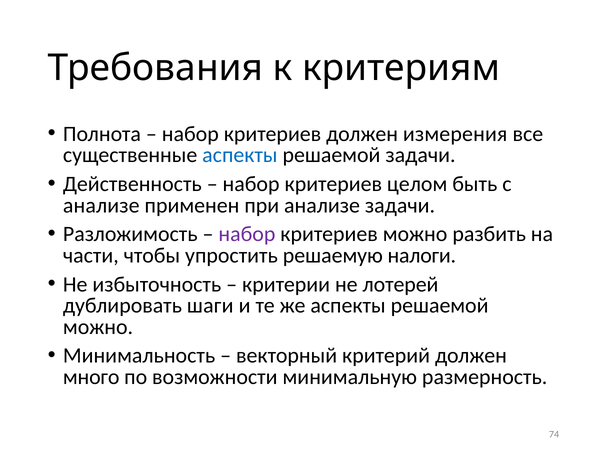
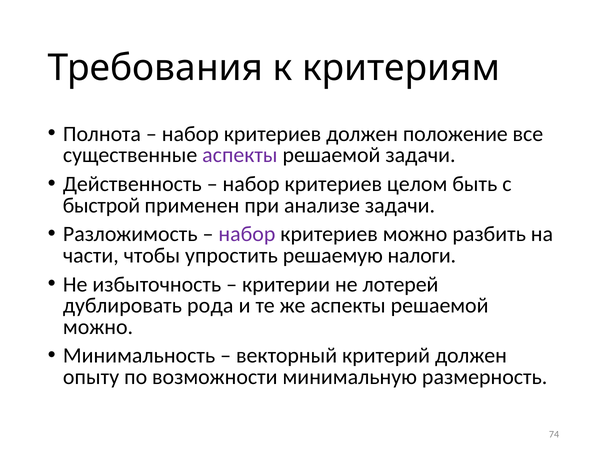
измерения: измерения -> положение (455, 134)
аспекты colour: blue -> purple (240, 155)
анализе: анализе -> быстрой (101, 205)
шаги: шаги -> рода (210, 306)
много: много -> опыту (91, 377)
